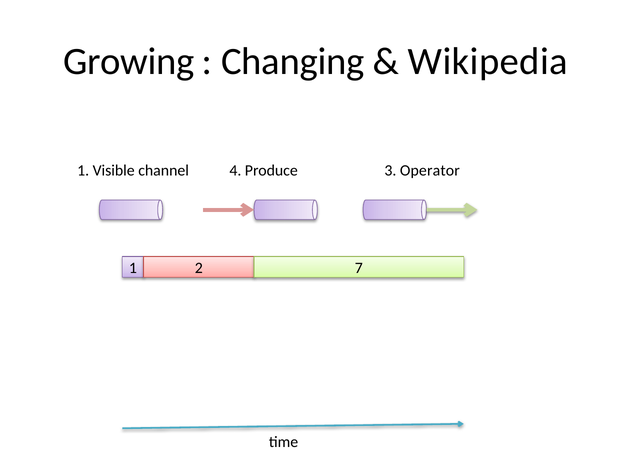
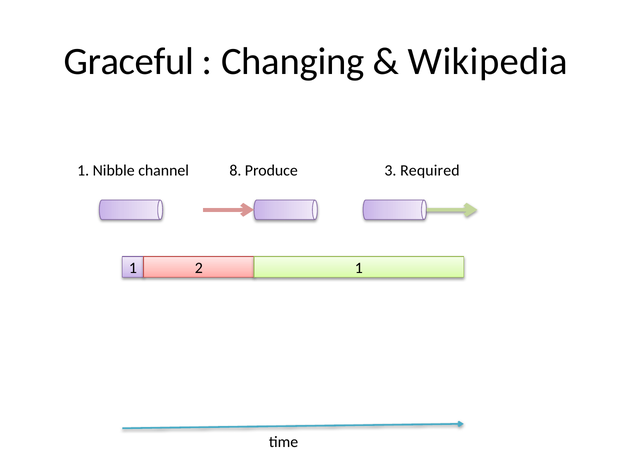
Growing: Growing -> Graceful (129, 61)
Visible: Visible -> Nibble (114, 171)
4: 4 -> 8 (235, 171)
Operator: Operator -> Required (430, 171)
2 7: 7 -> 1 (359, 268)
